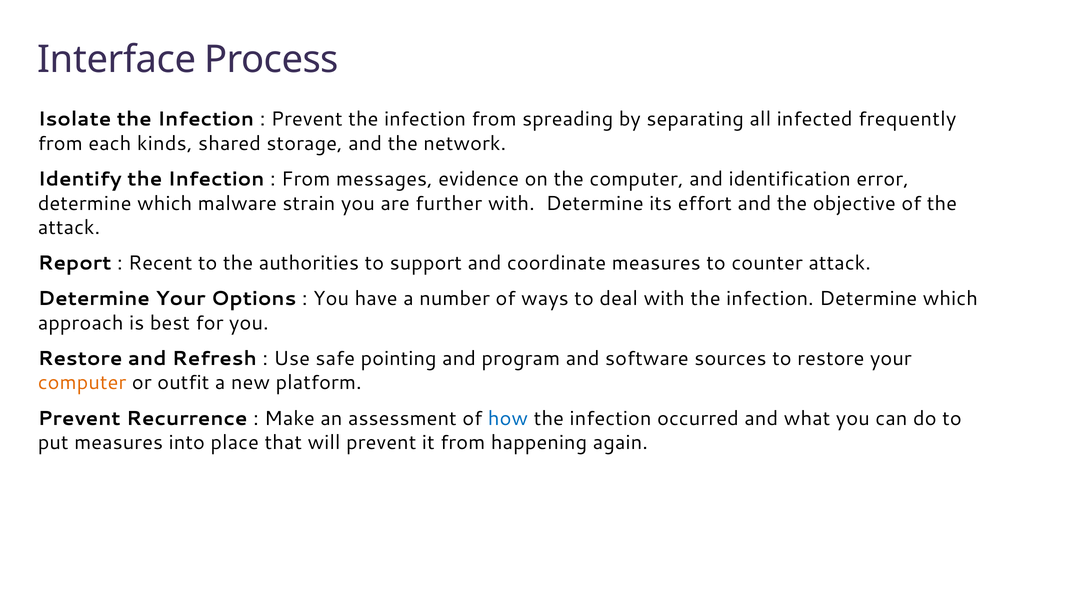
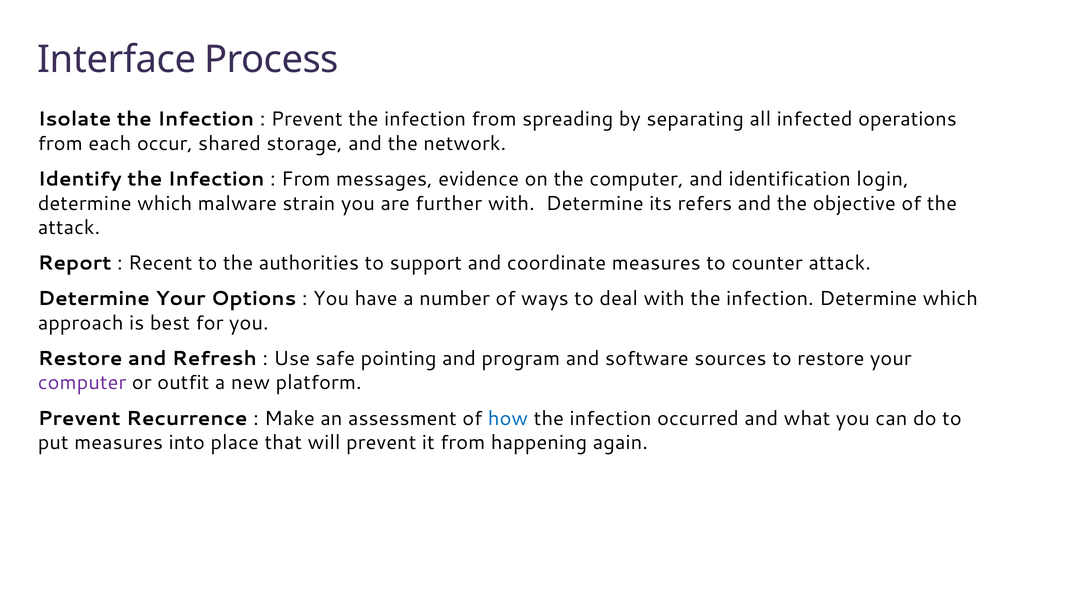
frequently: frequently -> operations (907, 119)
kinds: kinds -> occur (165, 144)
error: error -> login (883, 179)
effort: effort -> refers (705, 203)
computer colour: orange -> purple (82, 383)
